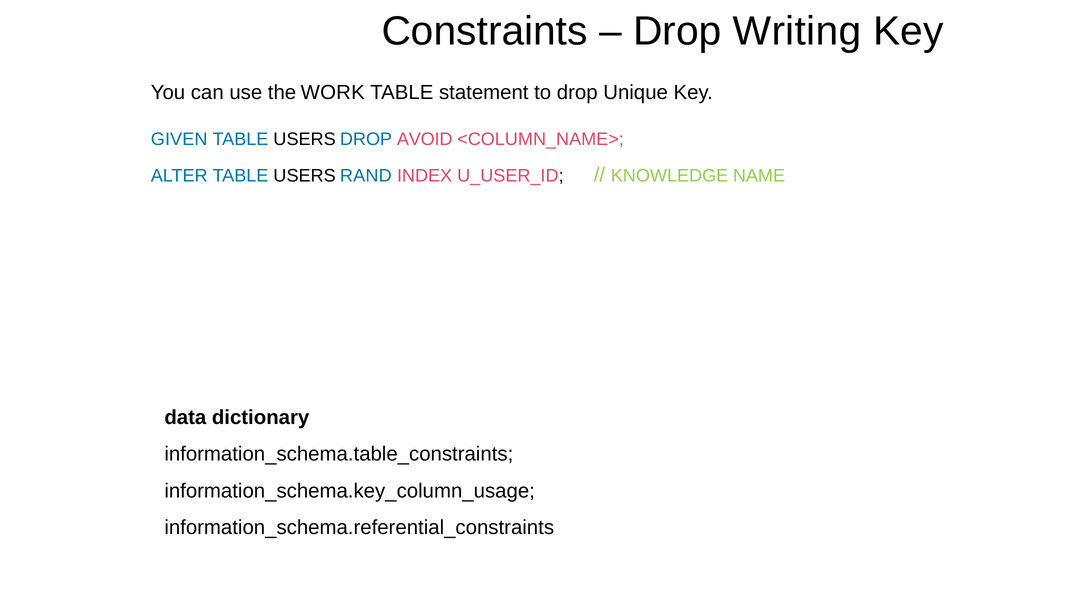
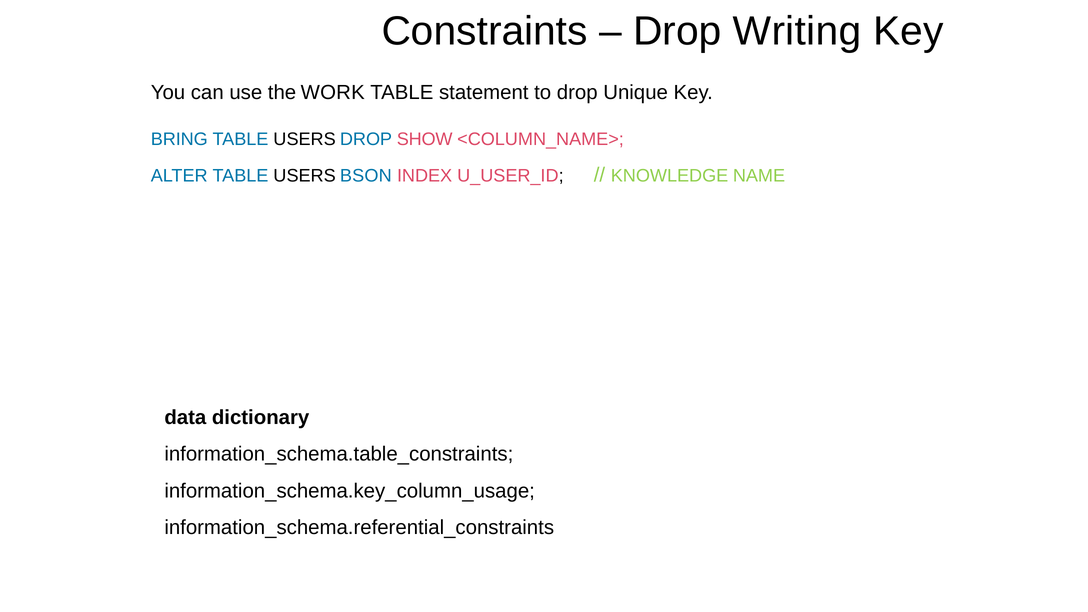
GIVEN: GIVEN -> BRING (179, 139)
AVOID: AVOID -> SHOW (425, 139)
RAND: RAND -> BSON (366, 176)
